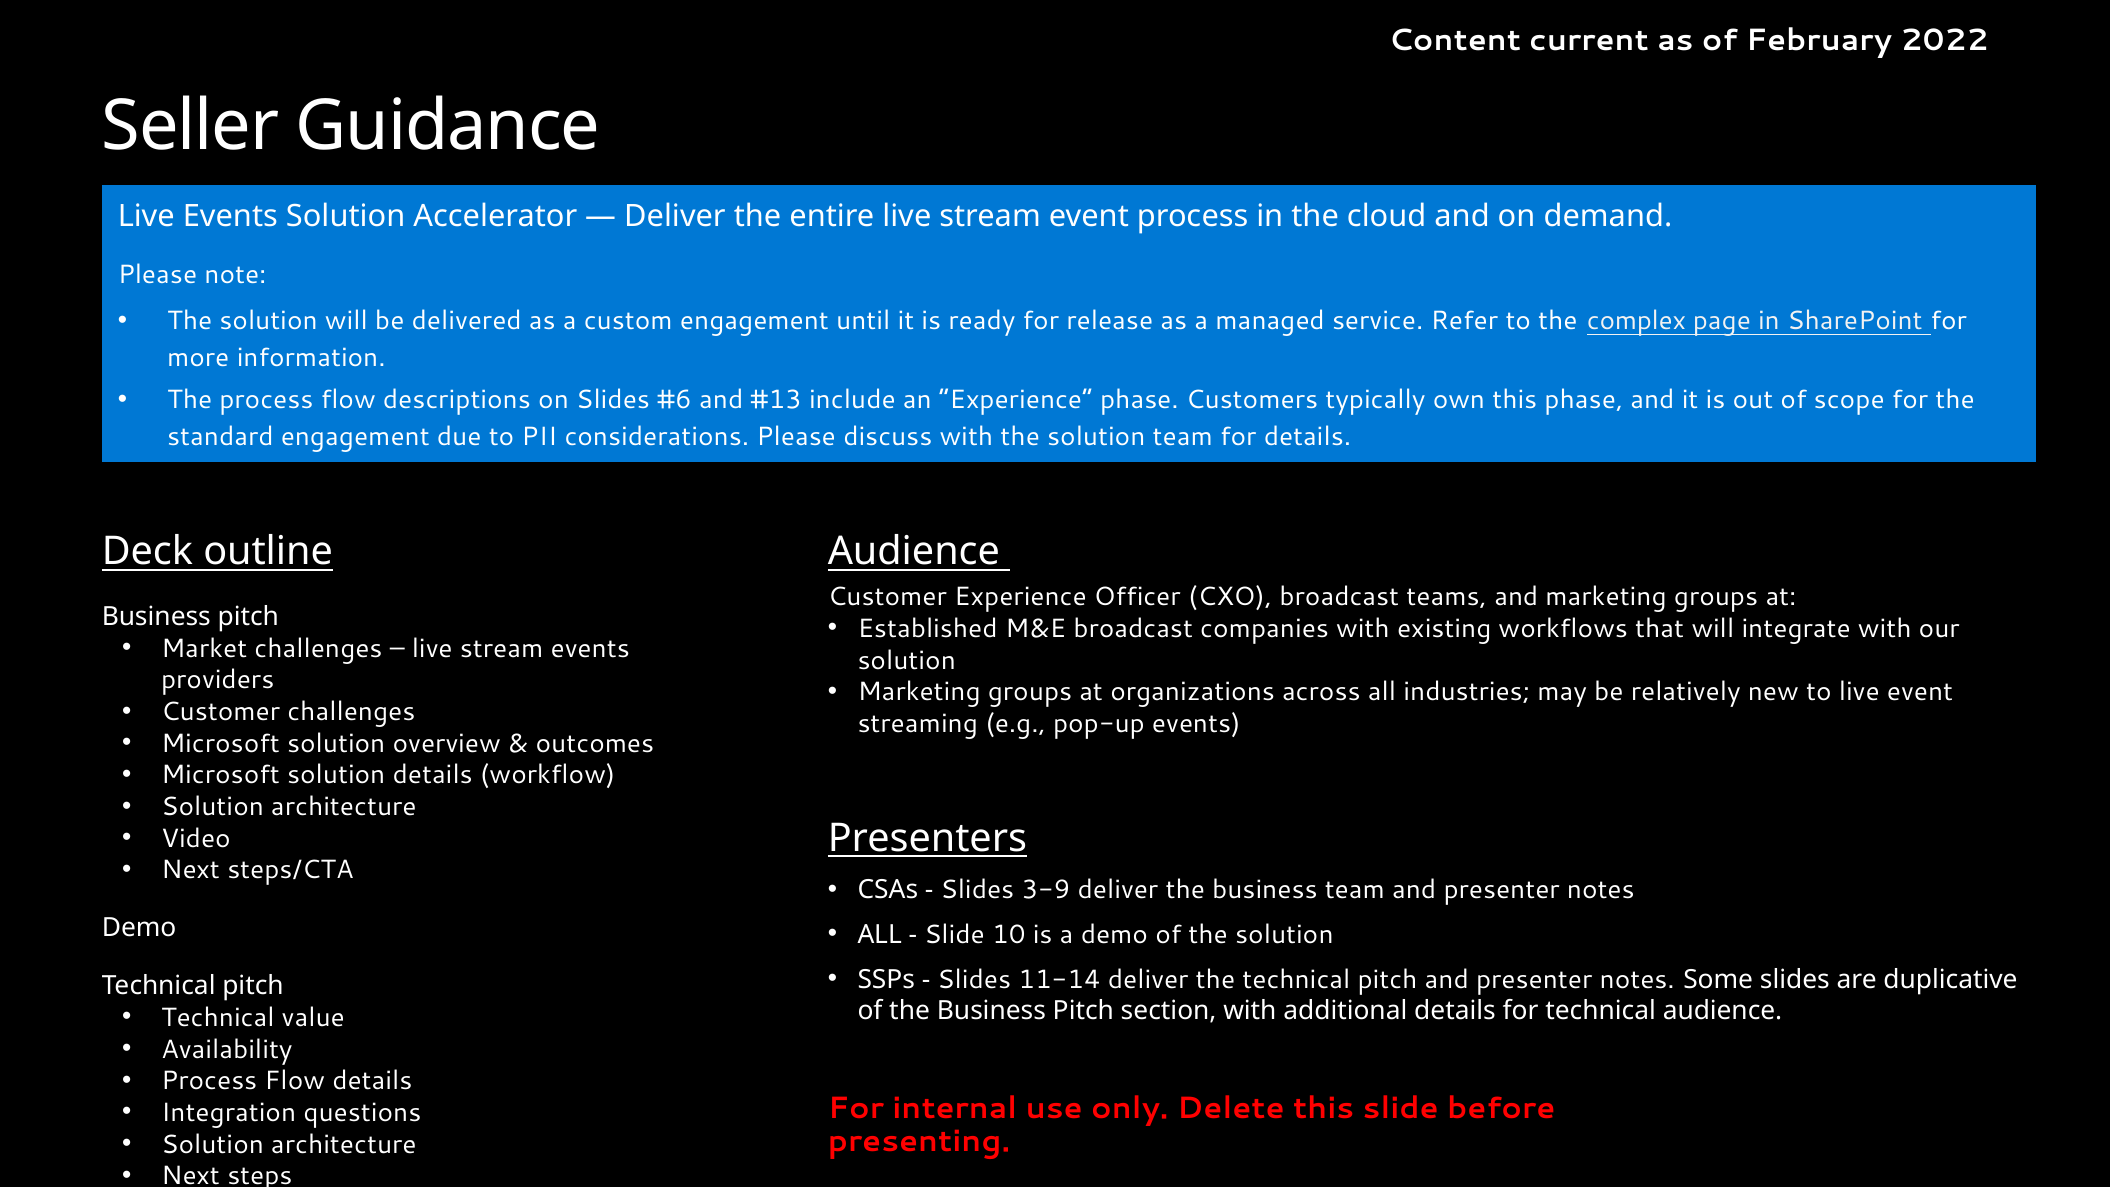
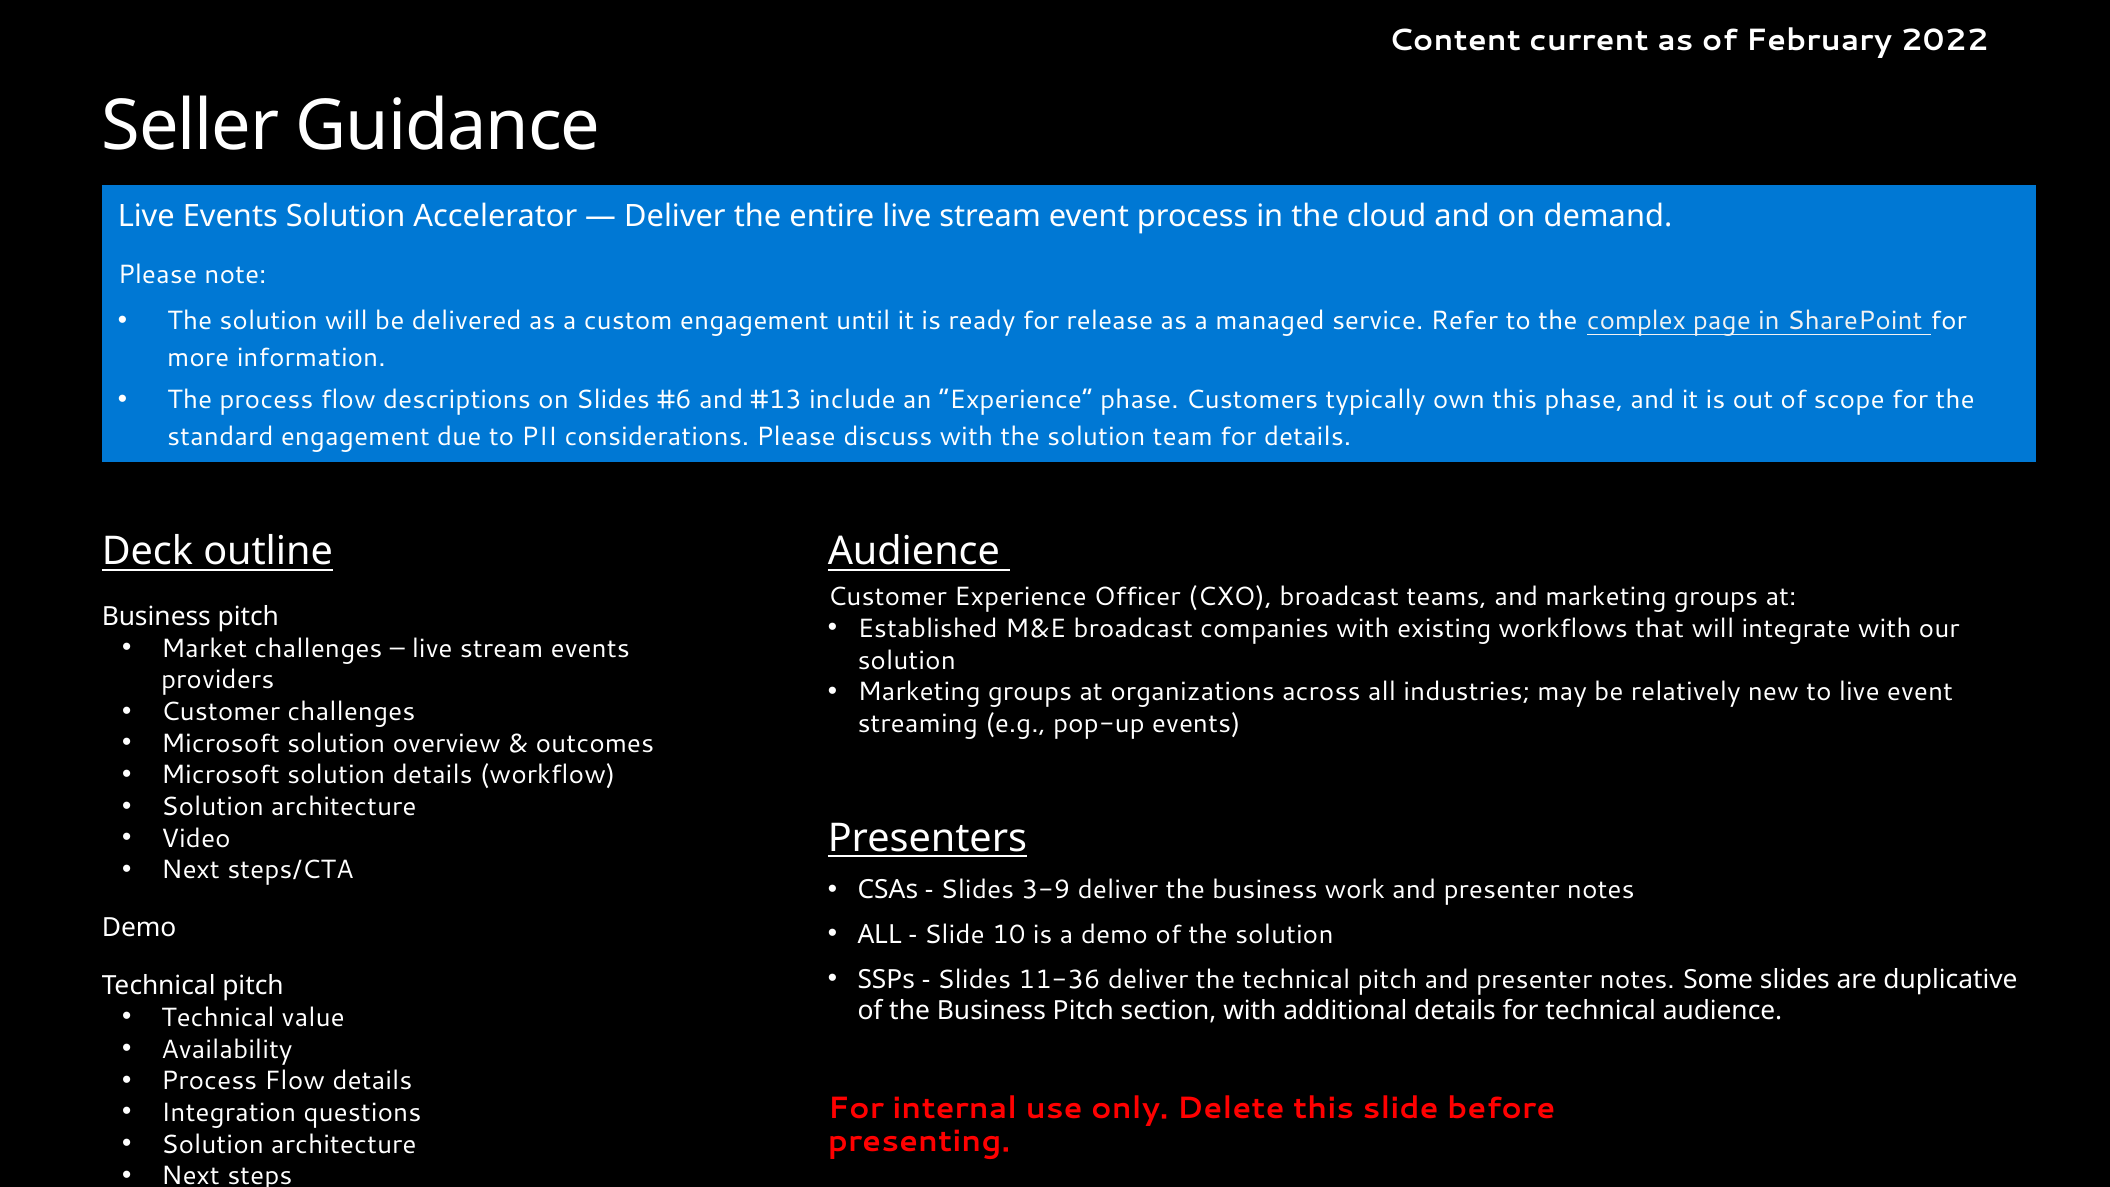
business team: team -> work (1355, 890)
11-14: 11-14 -> 11-36 (1059, 979)
